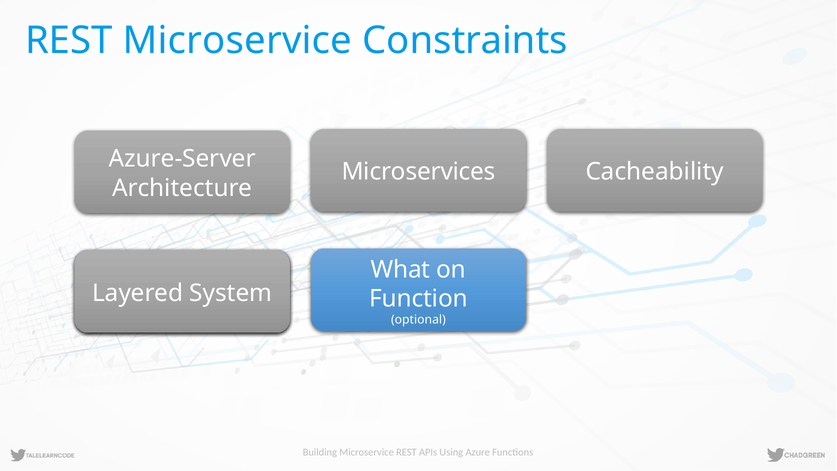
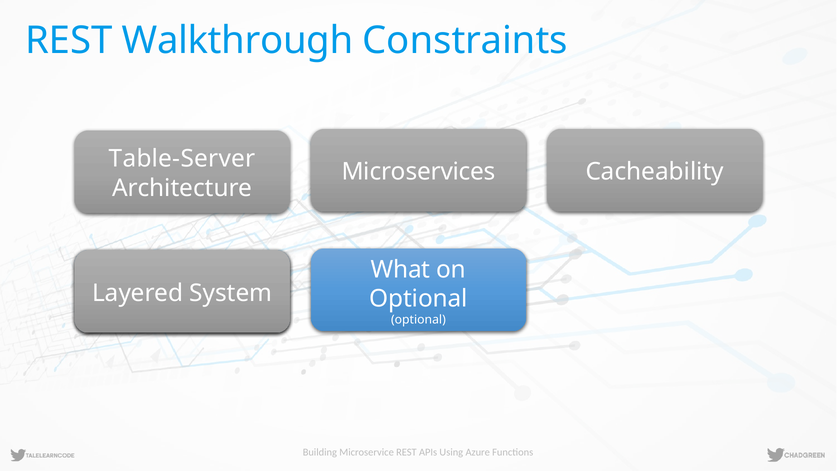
REST Microservice: Microservice -> Walkthrough (238, 41)
Azure-Server: Azure-Server -> Table-Server (182, 159)
Function: Function -> Optional (419, 299)
